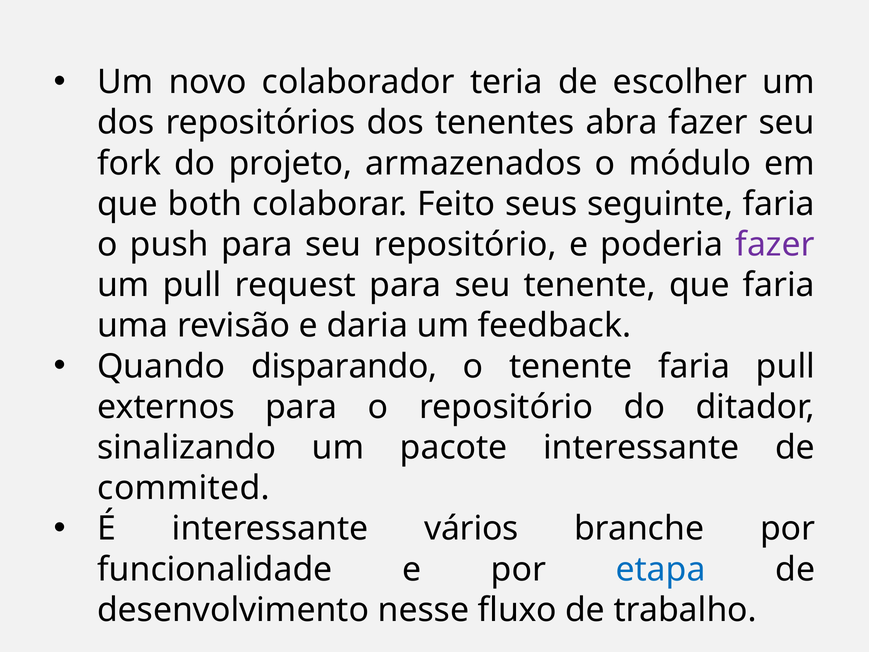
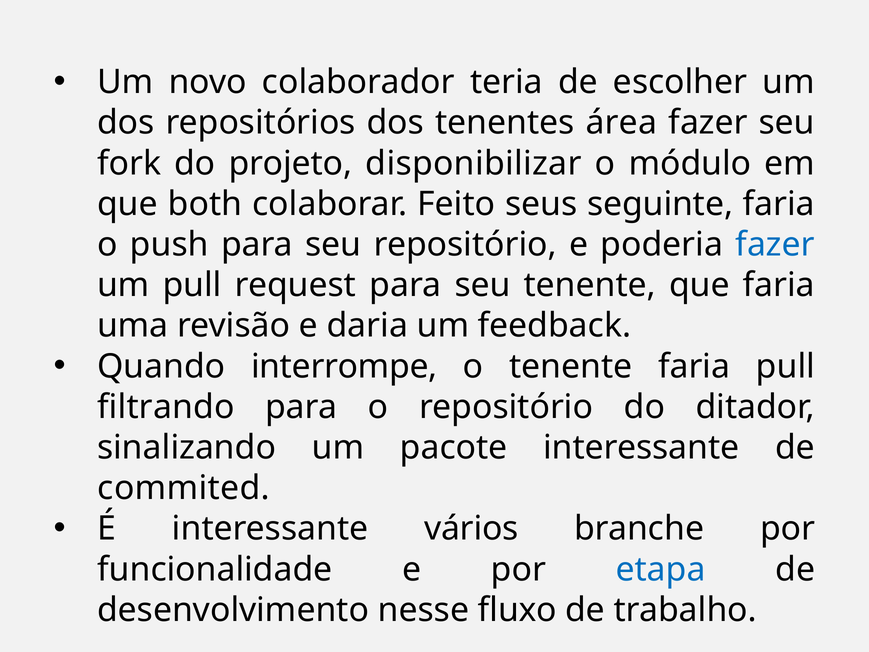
abra: abra -> área (621, 123)
armazenados: armazenados -> disponibilizar (474, 163)
fazer colour: purple -> blue (775, 245)
disparando: disparando -> interrompe (344, 366)
externos: externos -> filtrando (166, 407)
